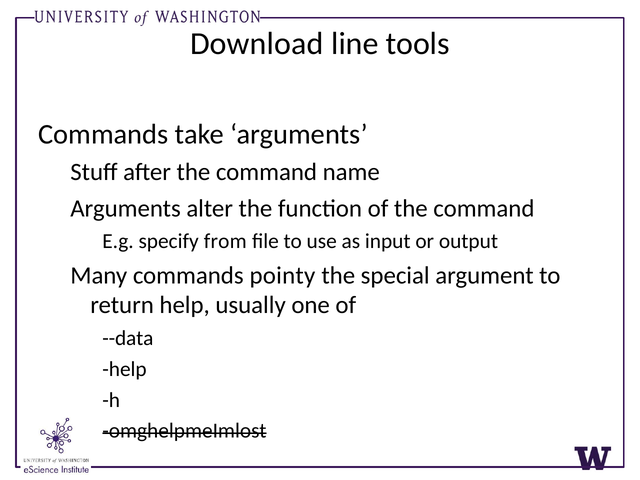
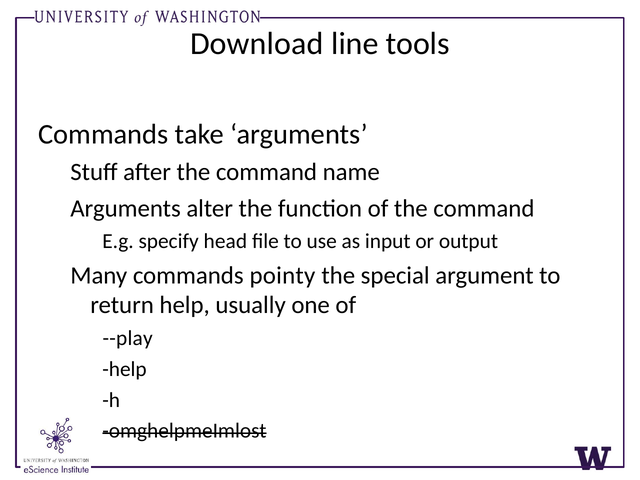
from: from -> head (225, 241)
--data: --data -> --play (128, 338)
